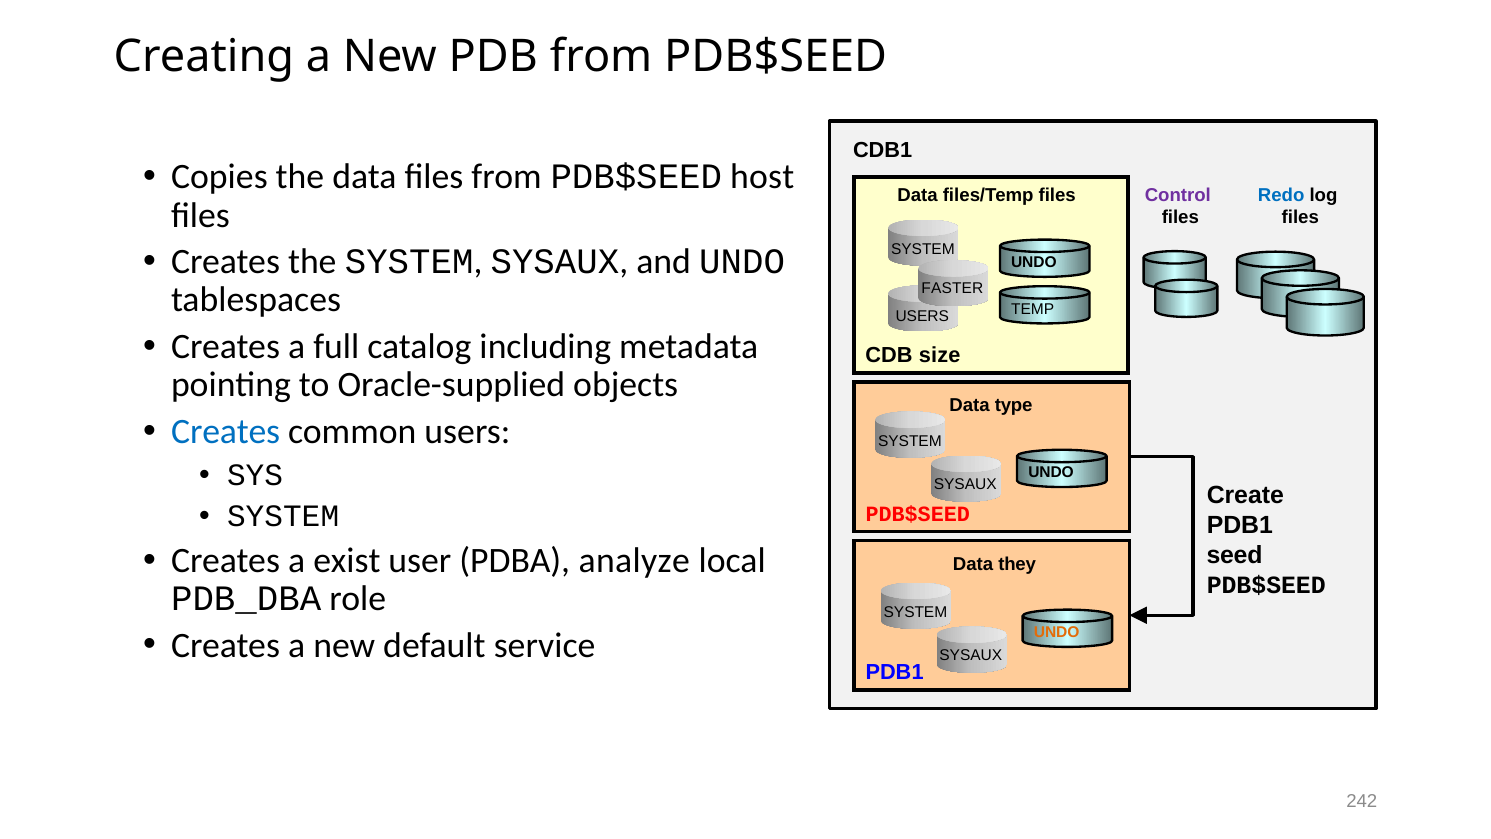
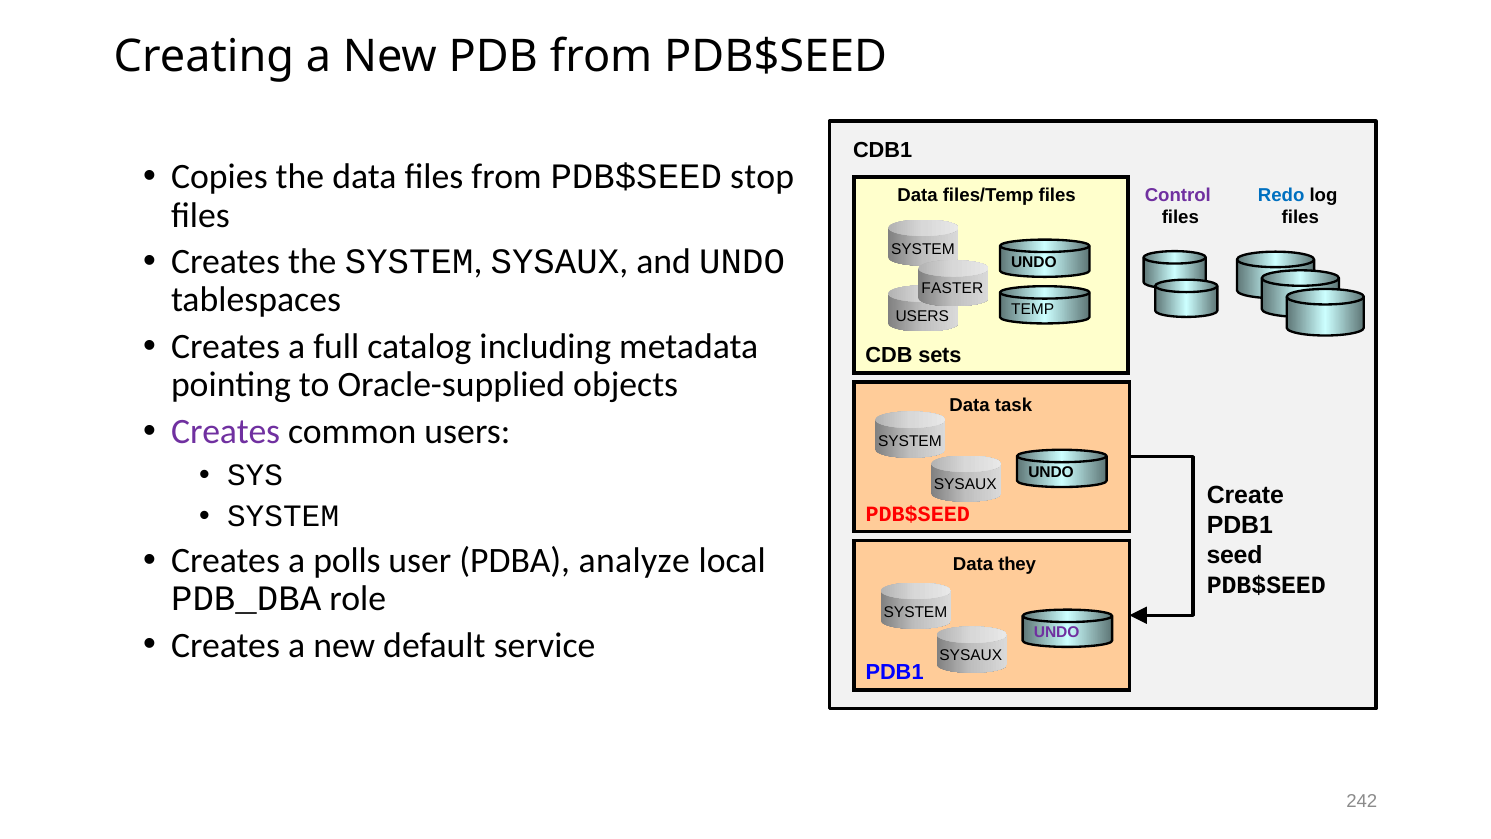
host: host -> stop (762, 177)
size: size -> sets (940, 356)
type: type -> task (1014, 405)
Creates colour: blue -> purple (226, 431)
exist: exist -> polls (347, 560)
UNDO colour: orange -> purple (1057, 633)
